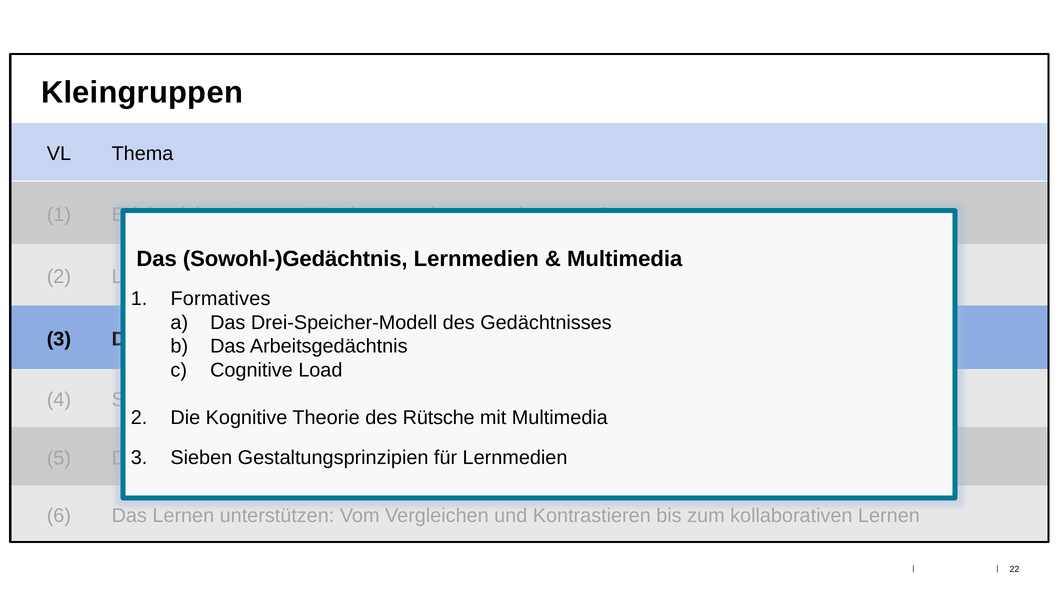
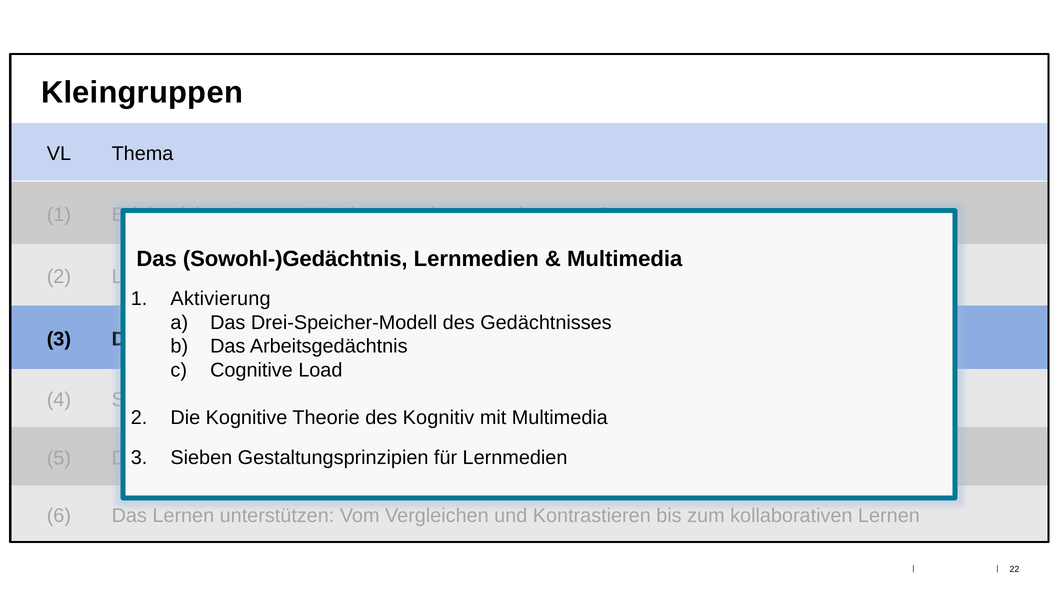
1 Formatives: Formatives -> Aktivierung (221, 298)
Rütsche: Rütsche -> Kognitiv (439, 418)
